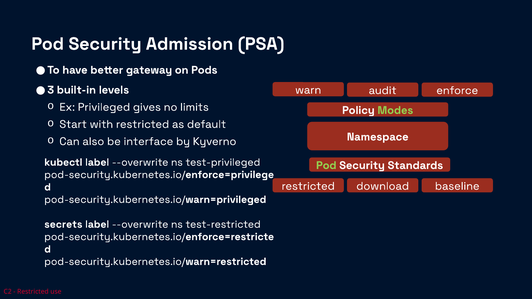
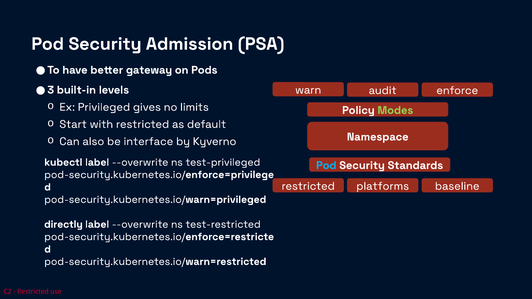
Pod colour: light green -> light blue (326, 165)
download: download -> platforms (383, 186)
secrets: secrets -> directly (63, 224)
